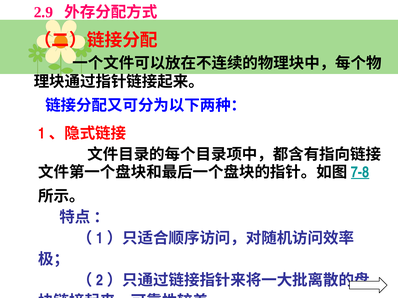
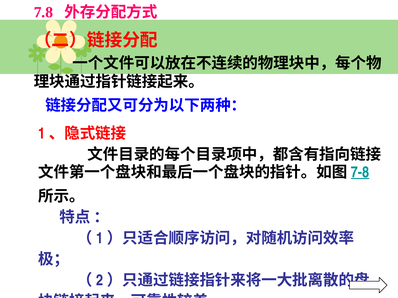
2.9: 2.9 -> 7.8 (43, 12)
